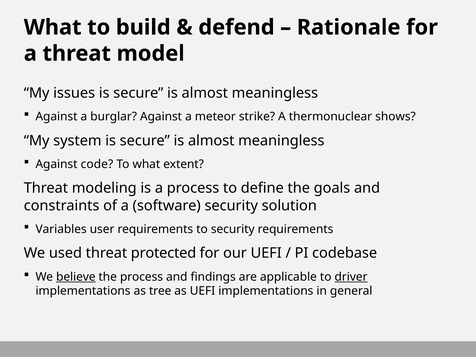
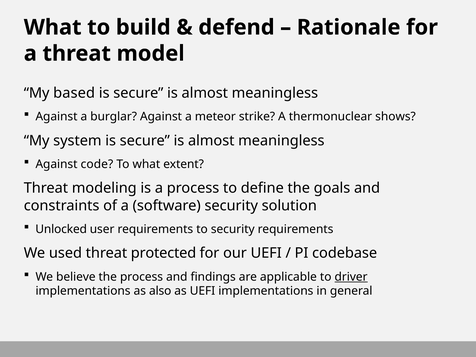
issues: issues -> based (74, 93)
Variables: Variables -> Unlocked (61, 229)
believe underline: present -> none (76, 277)
tree: tree -> also (160, 291)
